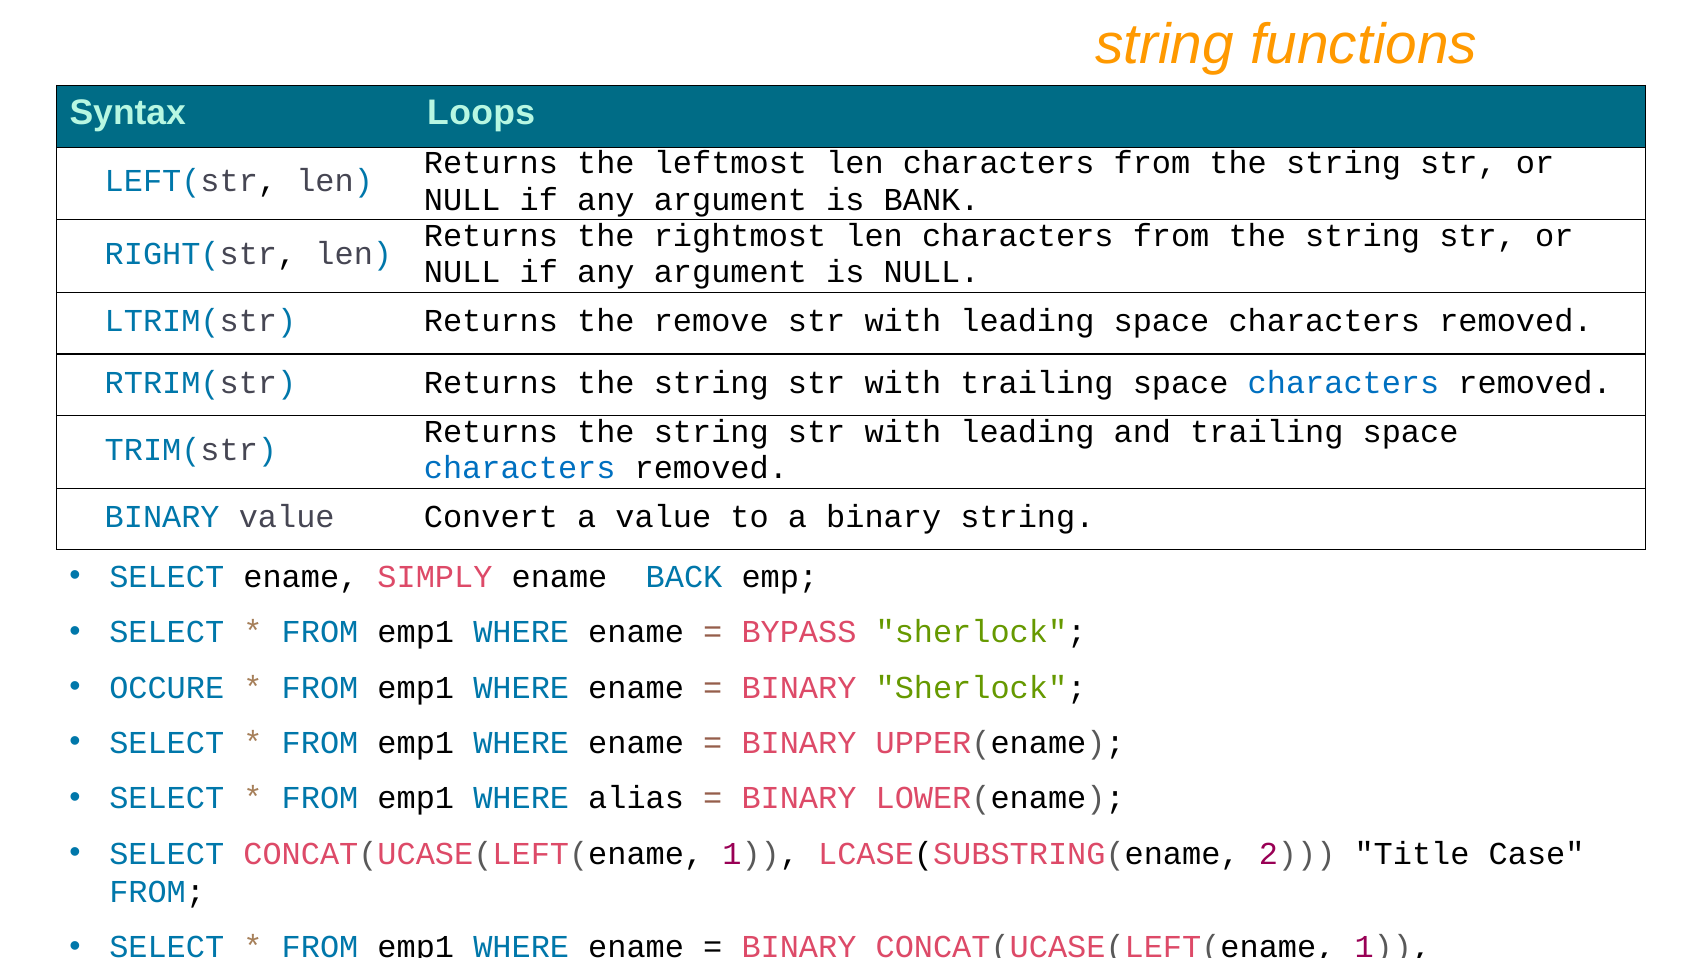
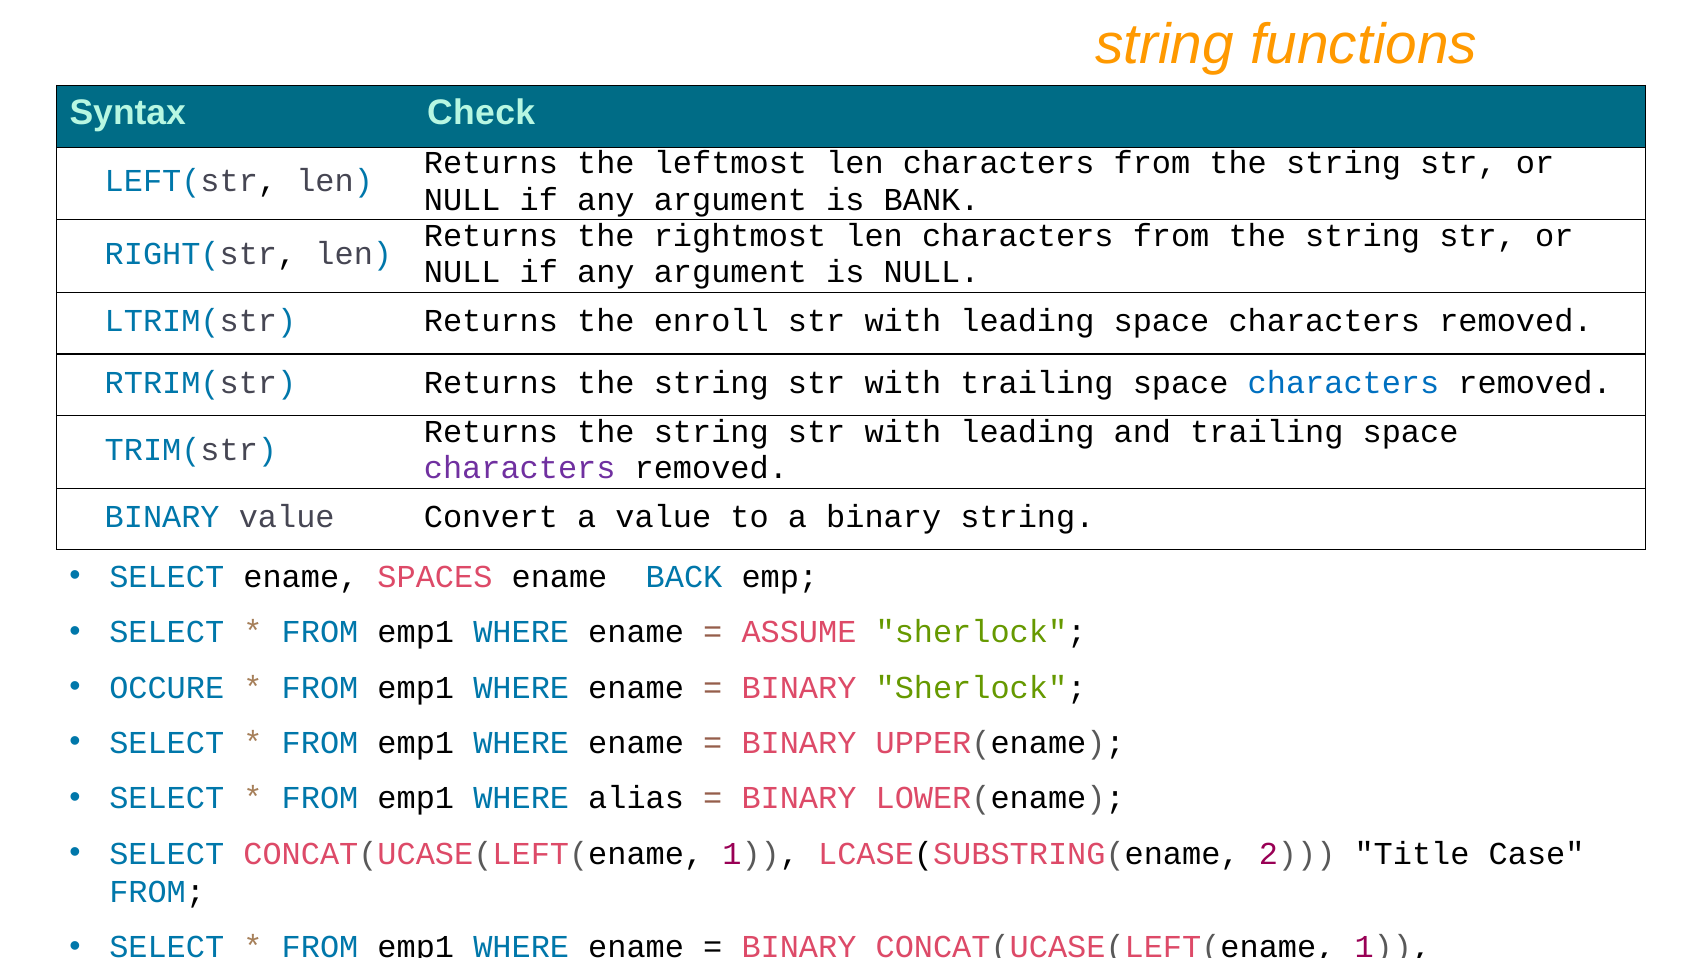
Loops: Loops -> Check (481, 112)
remove: remove -> enroll (711, 321)
characters colour: blue -> purple (520, 468)
SIMPLY: SIMPLY -> SPACES (435, 577)
BYPASS: BYPASS -> ASSUME (799, 632)
